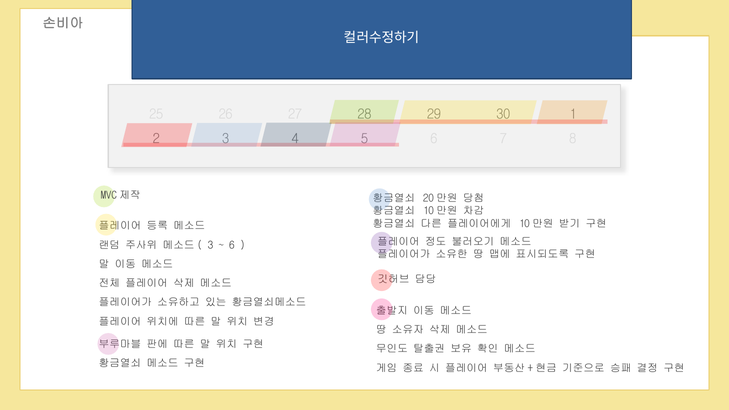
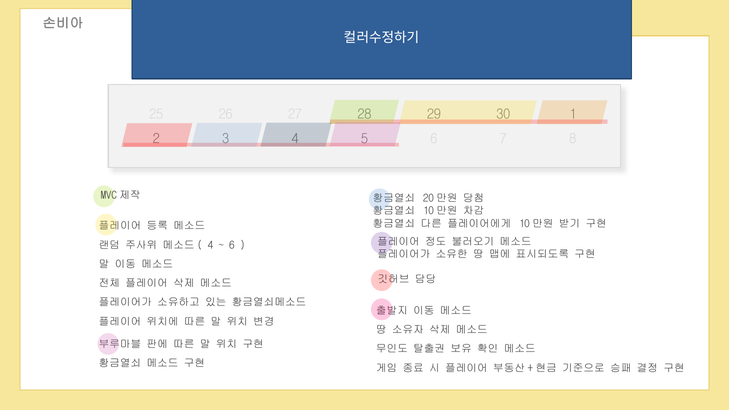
3: 3 -> 4 (210, 245)
